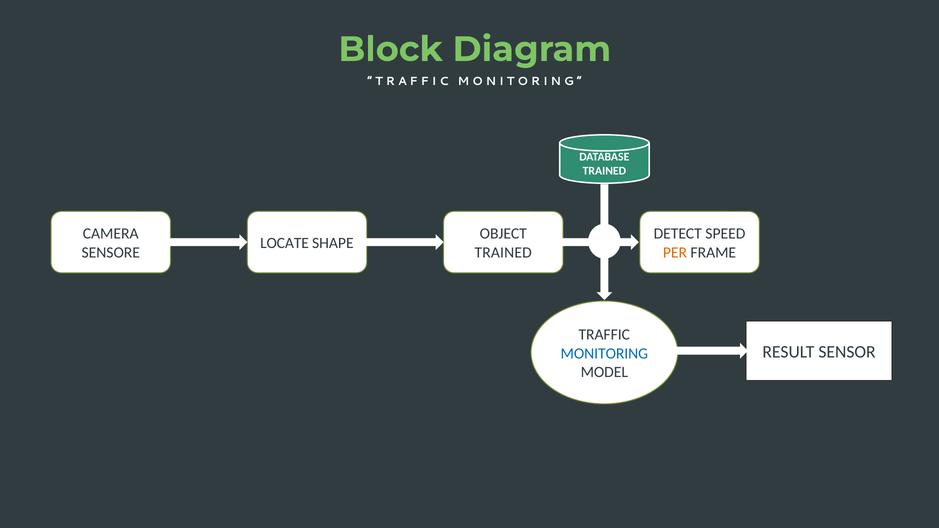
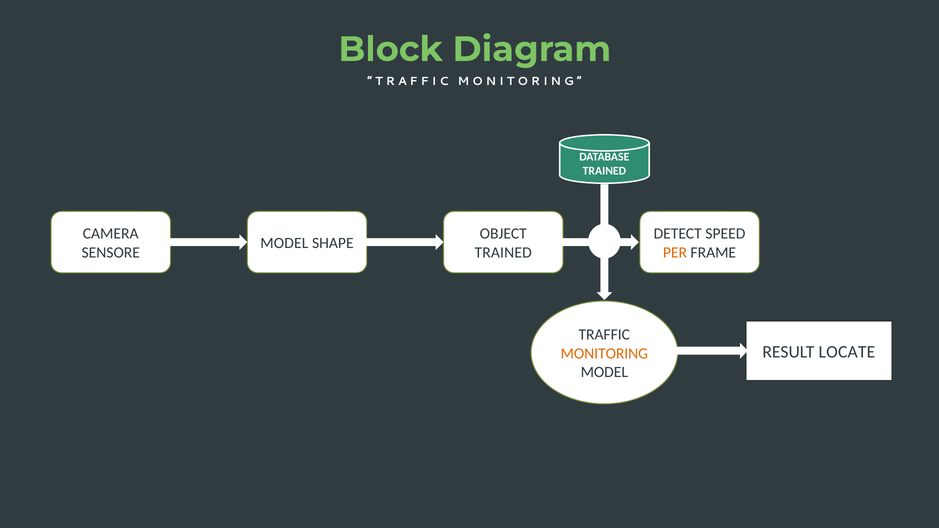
LOCATE: LOCATE -> MODEL (284, 243)
SENSOR: SENSOR -> LOCATE (847, 352)
MONITORING colour: blue -> orange (604, 354)
